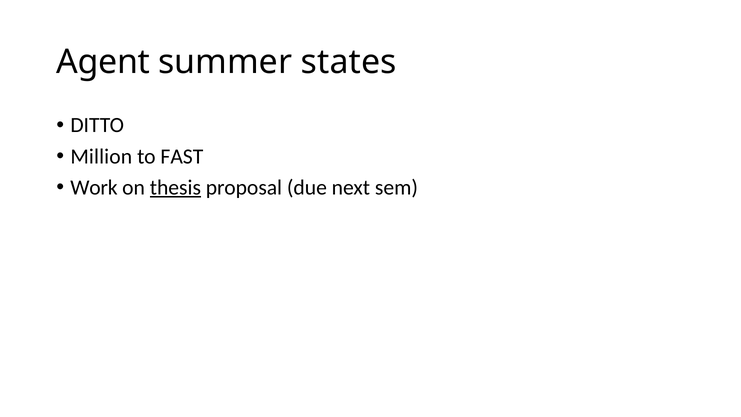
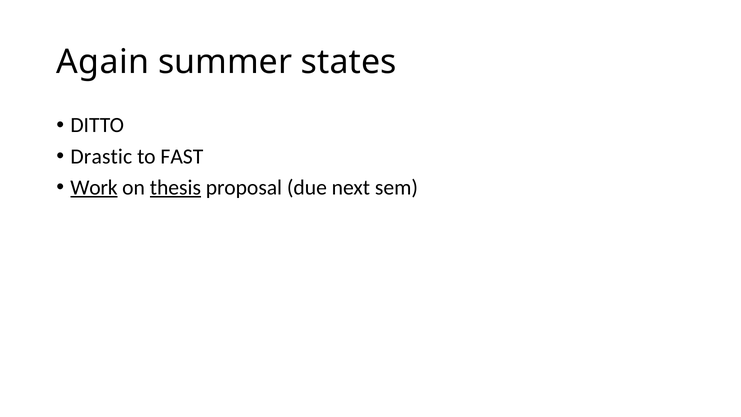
Agent: Agent -> Again (103, 62)
Million: Million -> Drastic (101, 156)
Work underline: none -> present (94, 187)
